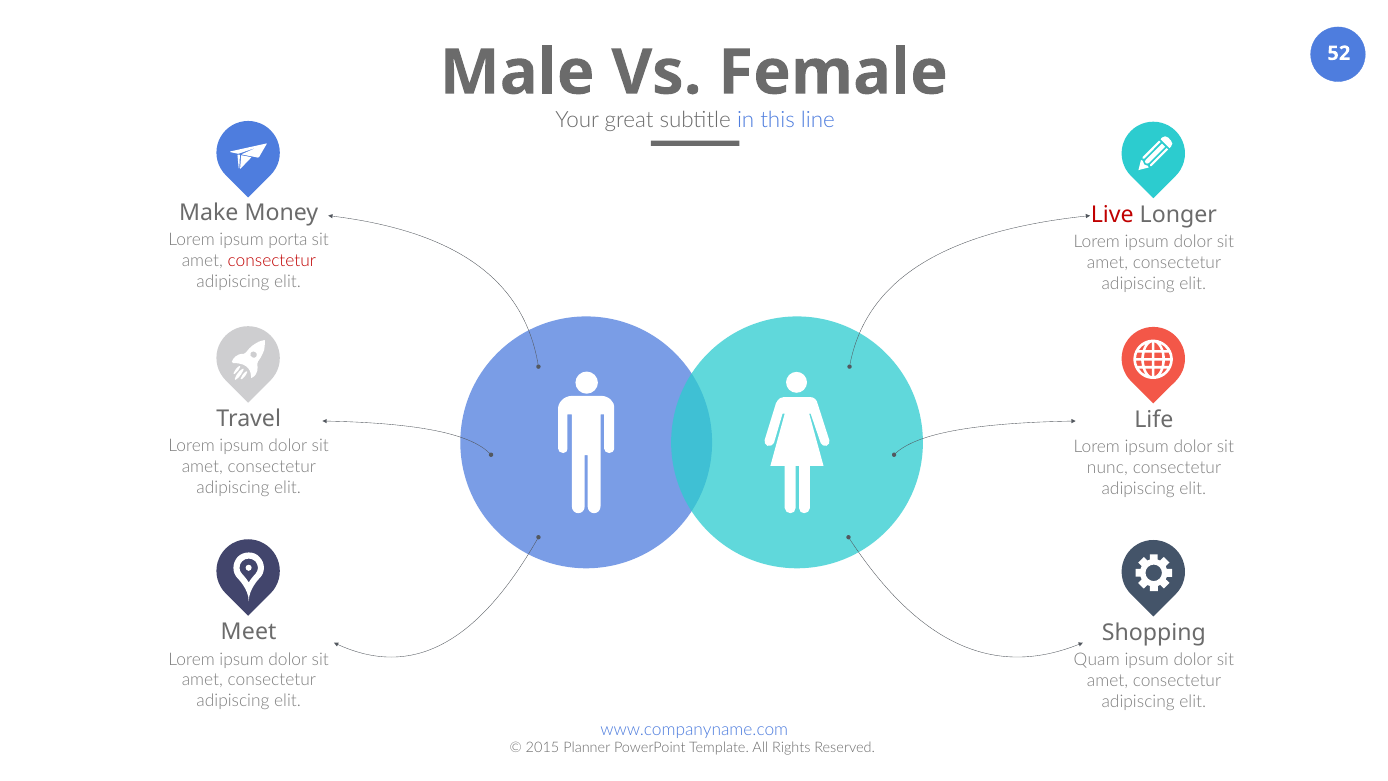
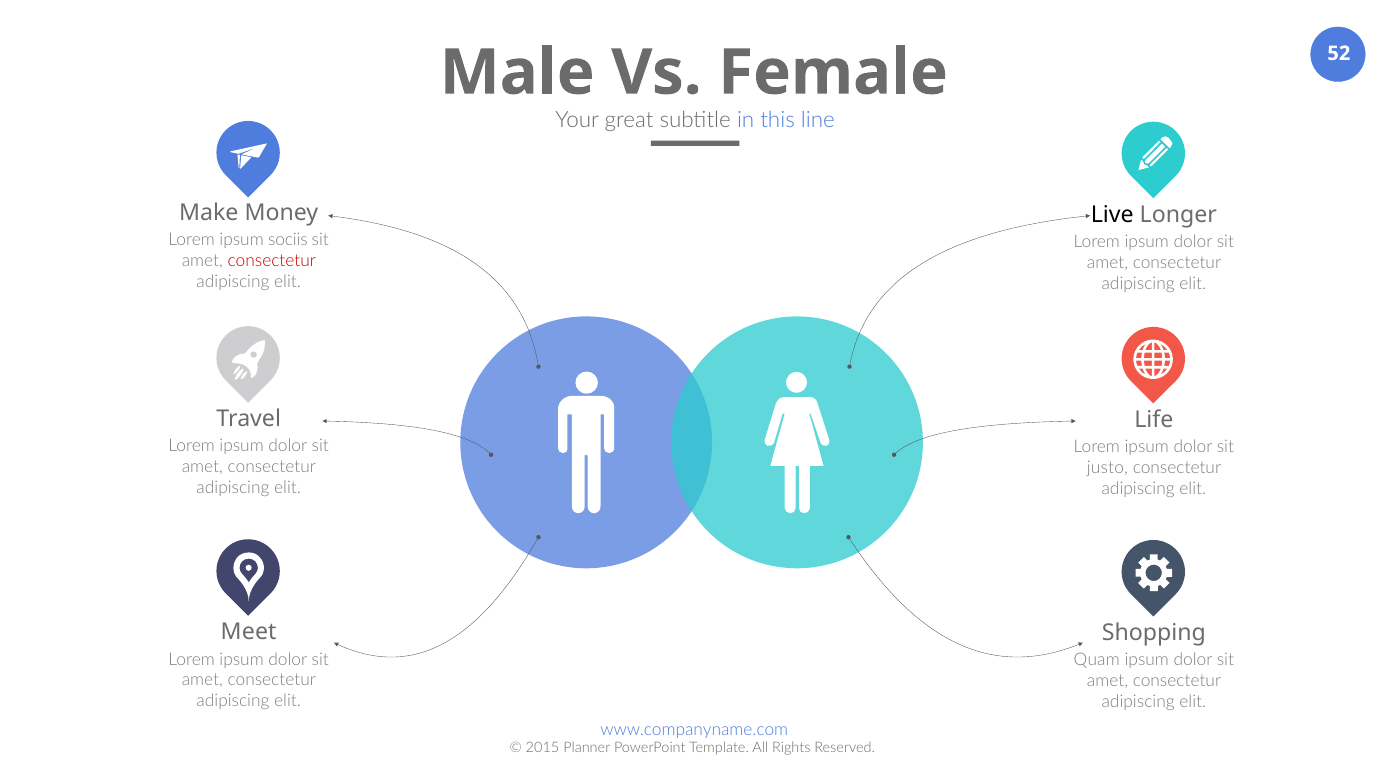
Live colour: red -> black (1112, 214)
porta: porta -> sociis (288, 240)
nunc: nunc -> justo (1107, 468)
